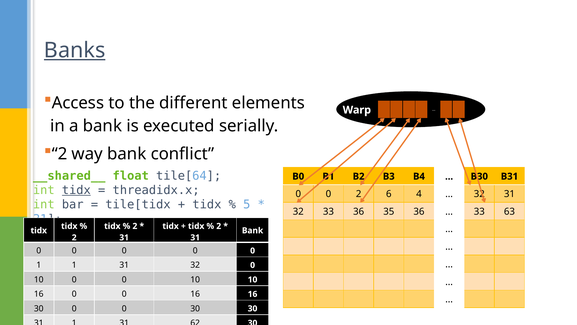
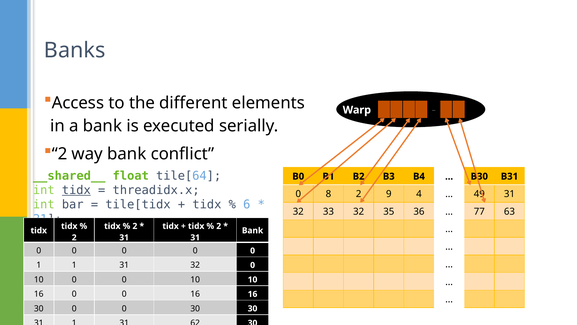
Banks underline: present -> none (75, 50)
0: 0 -> 8 (328, 194)
6: 6 -> 9 (389, 194)
32: 32 -> 49 (479, 194)
5: 5 -> 6 (247, 204)
33 36: 36 -> 32 (359, 211)
33: 33 -> 77 (479, 211)
